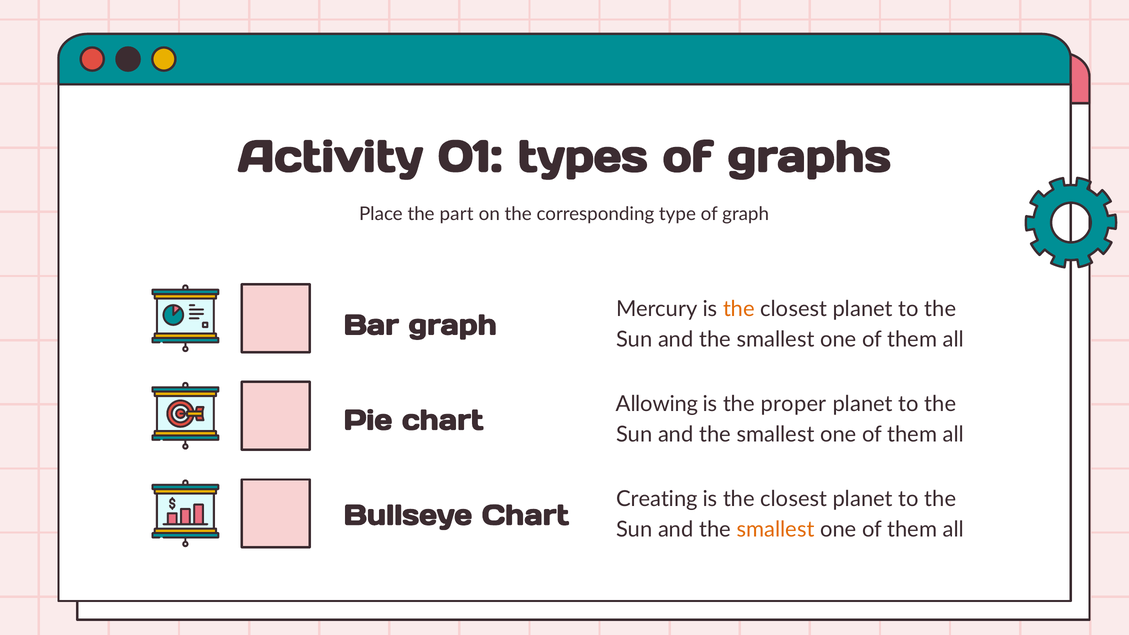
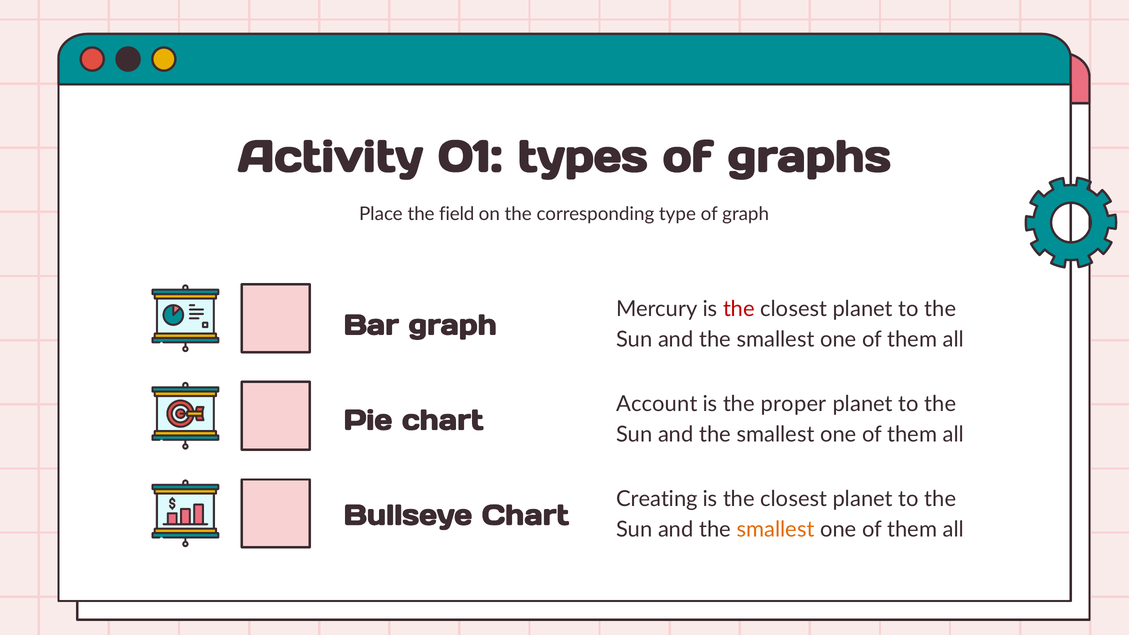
part: part -> field (457, 214)
the colour: orange -> red (739, 309)
Allowing: Allowing -> Account (657, 404)
